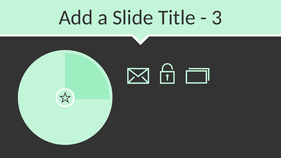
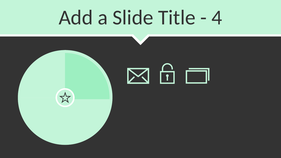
3: 3 -> 4 (217, 18)
